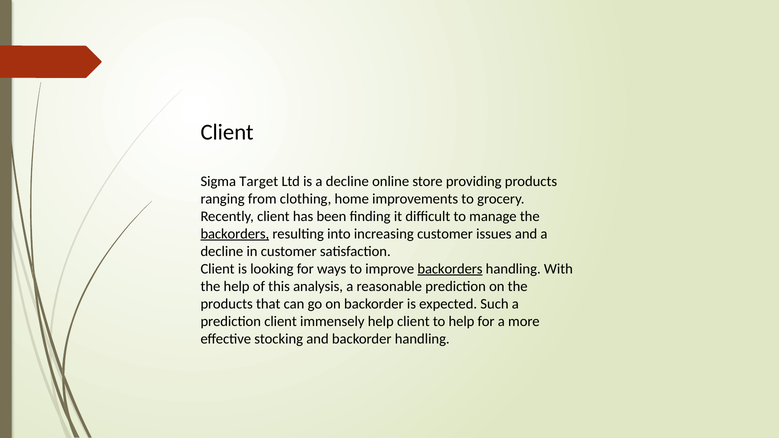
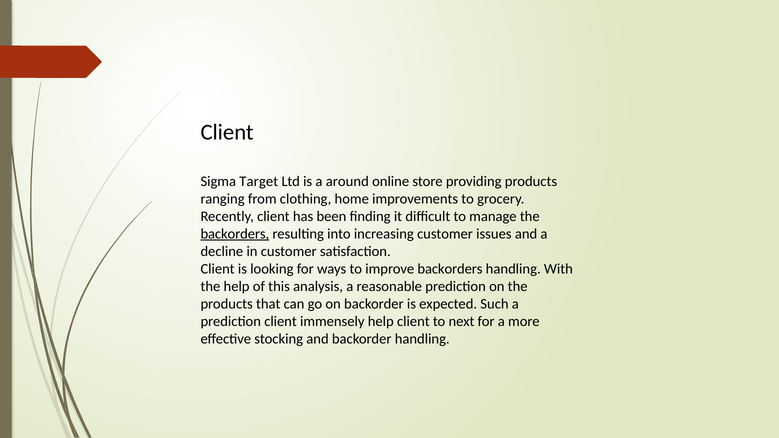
is a decline: decline -> around (347, 181)
backorders underline: present -> none (450, 269)
to help: help -> next (462, 322)
